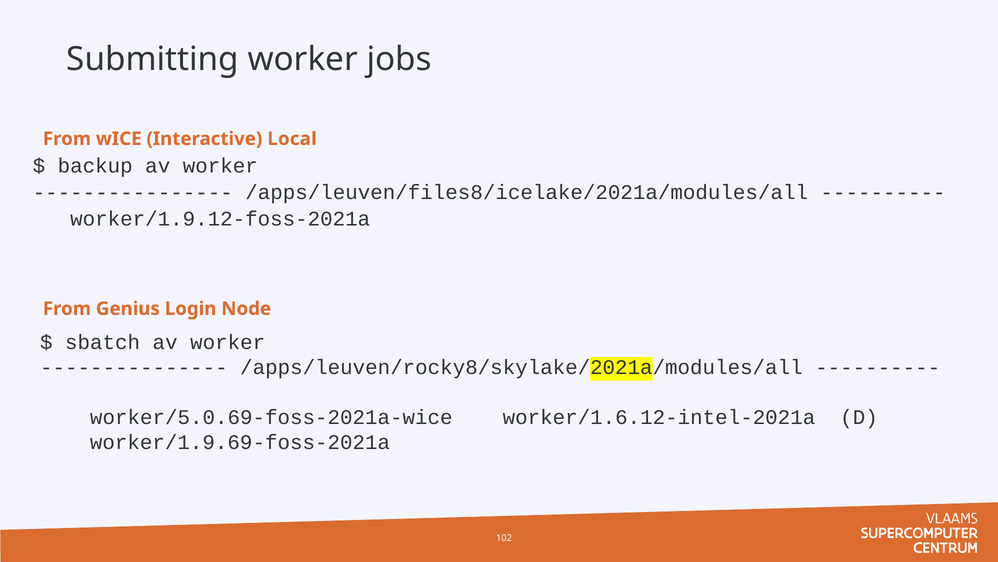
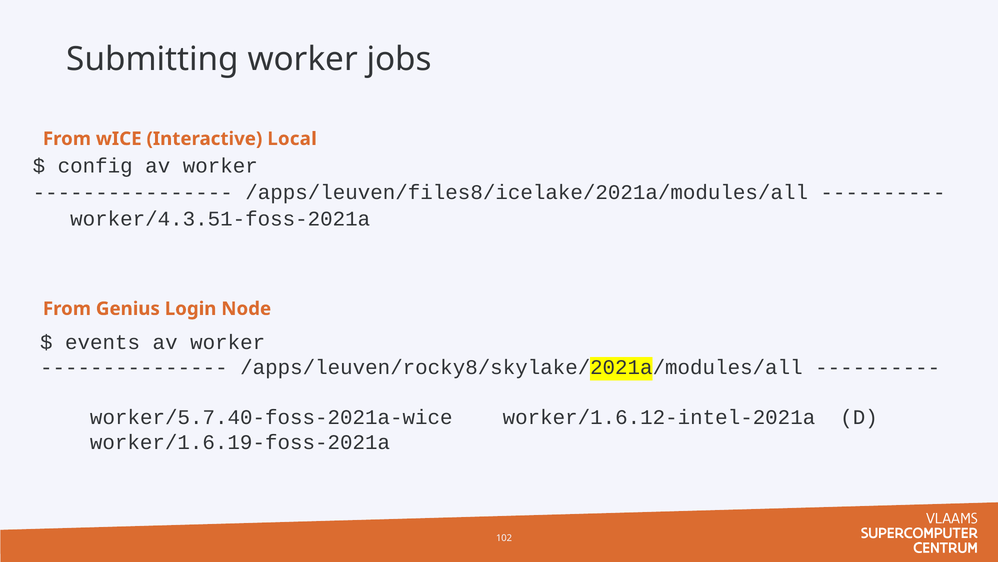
backup: backup -> config (95, 166)
worker/1.9.12-foss-2021a: worker/1.9.12-foss-2021a -> worker/4.3.51-foss-2021a (220, 218)
sbatch: sbatch -> events (103, 342)
worker/5.0.69-foss-2021a-wice: worker/5.0.69-foss-2021a-wice -> worker/5.7.40-foss-2021a-wice (271, 417)
worker/1.9.69-foss-2021a: worker/1.9.69-foss-2021a -> worker/1.6.19-foss-2021a (240, 442)
